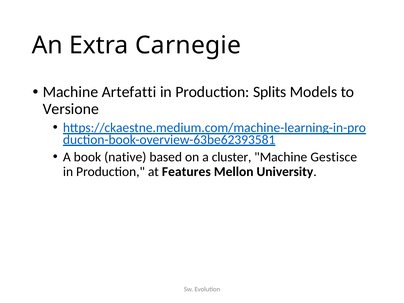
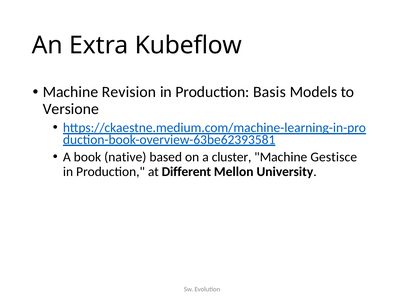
Carnegie: Carnegie -> Kubeflow (188, 45)
Artefatti: Artefatti -> Revision (129, 92)
Splits: Splits -> Basis (270, 92)
Features: Features -> Different (186, 172)
